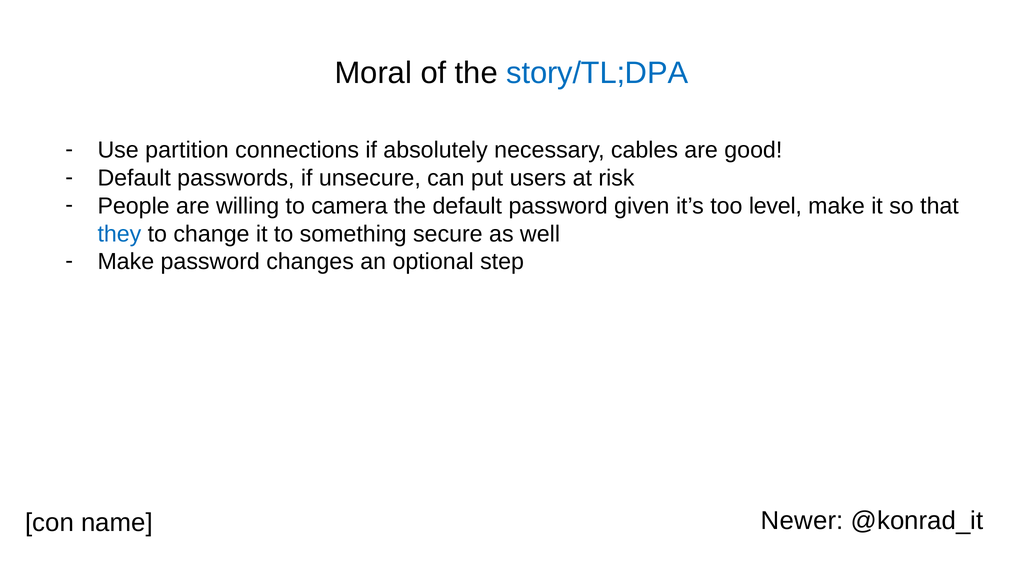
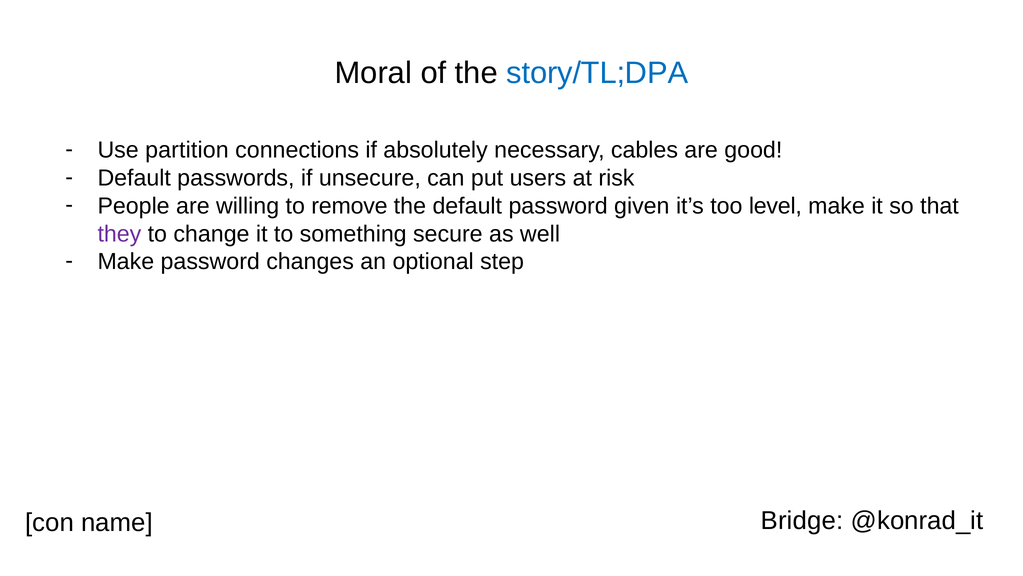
camera: camera -> remove (349, 206)
they colour: blue -> purple (119, 234)
Newer: Newer -> Bridge (802, 520)
